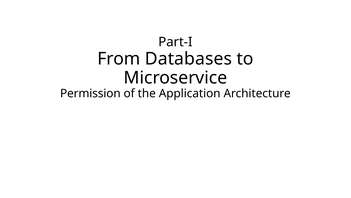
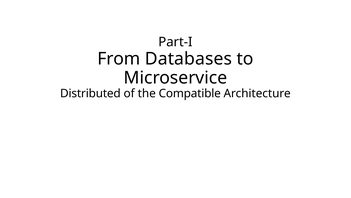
Permission: Permission -> Distributed (90, 93)
Application: Application -> Compatible (190, 93)
